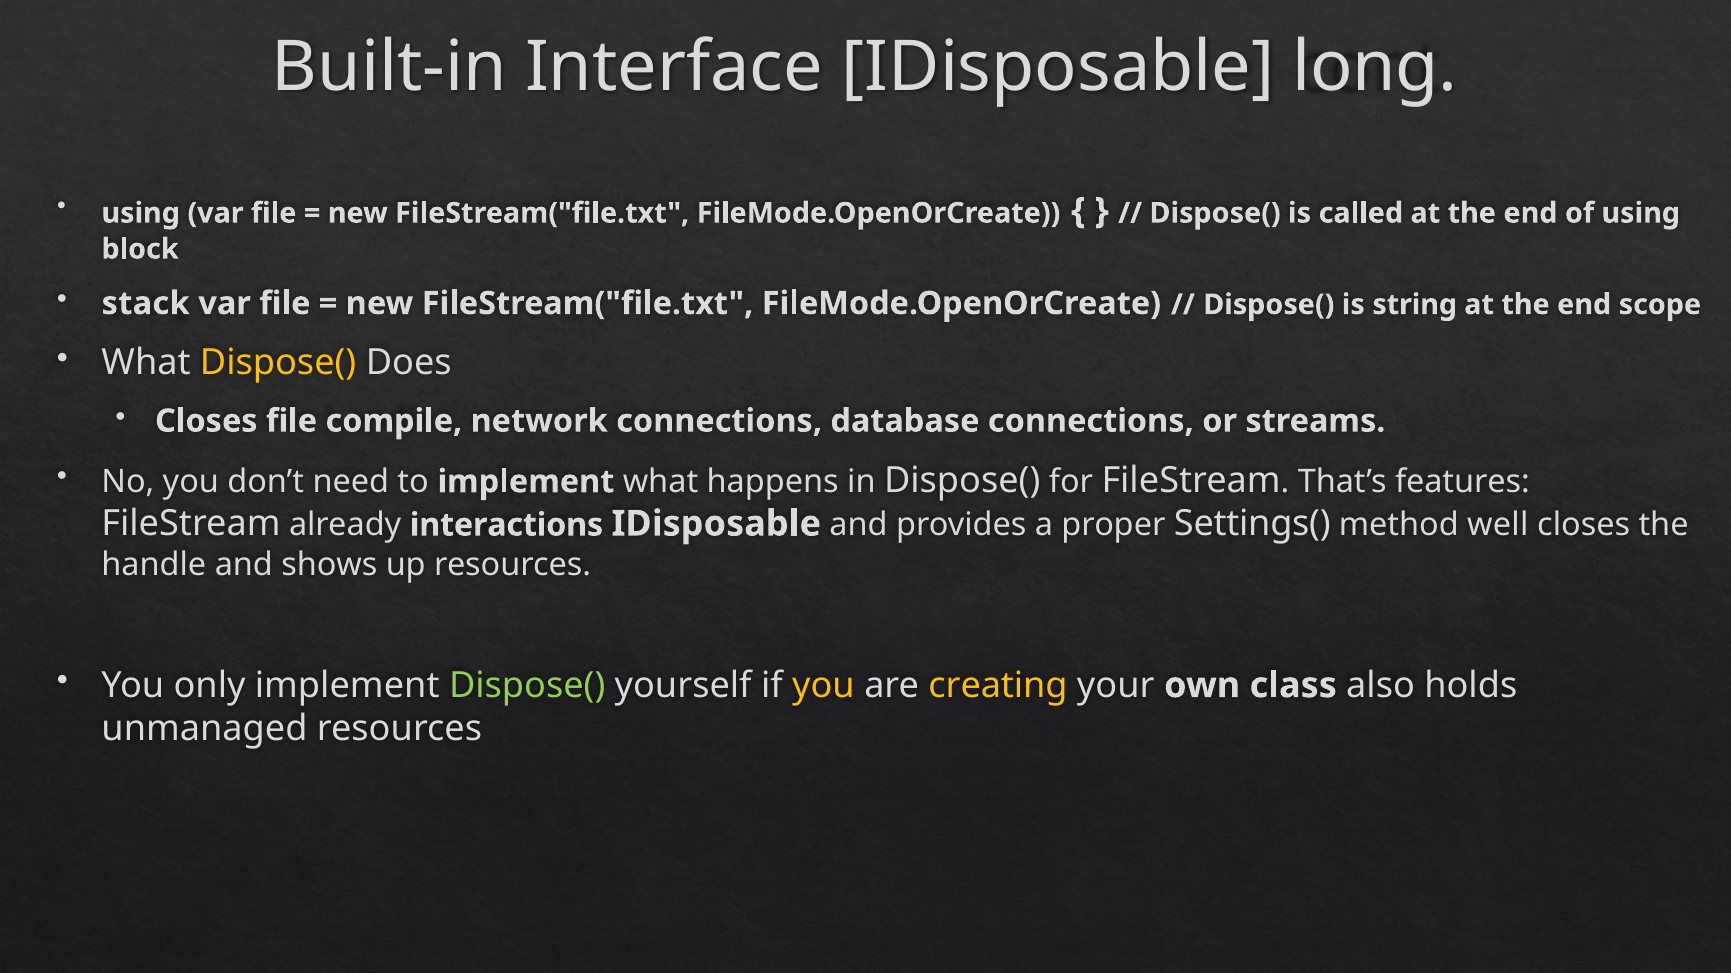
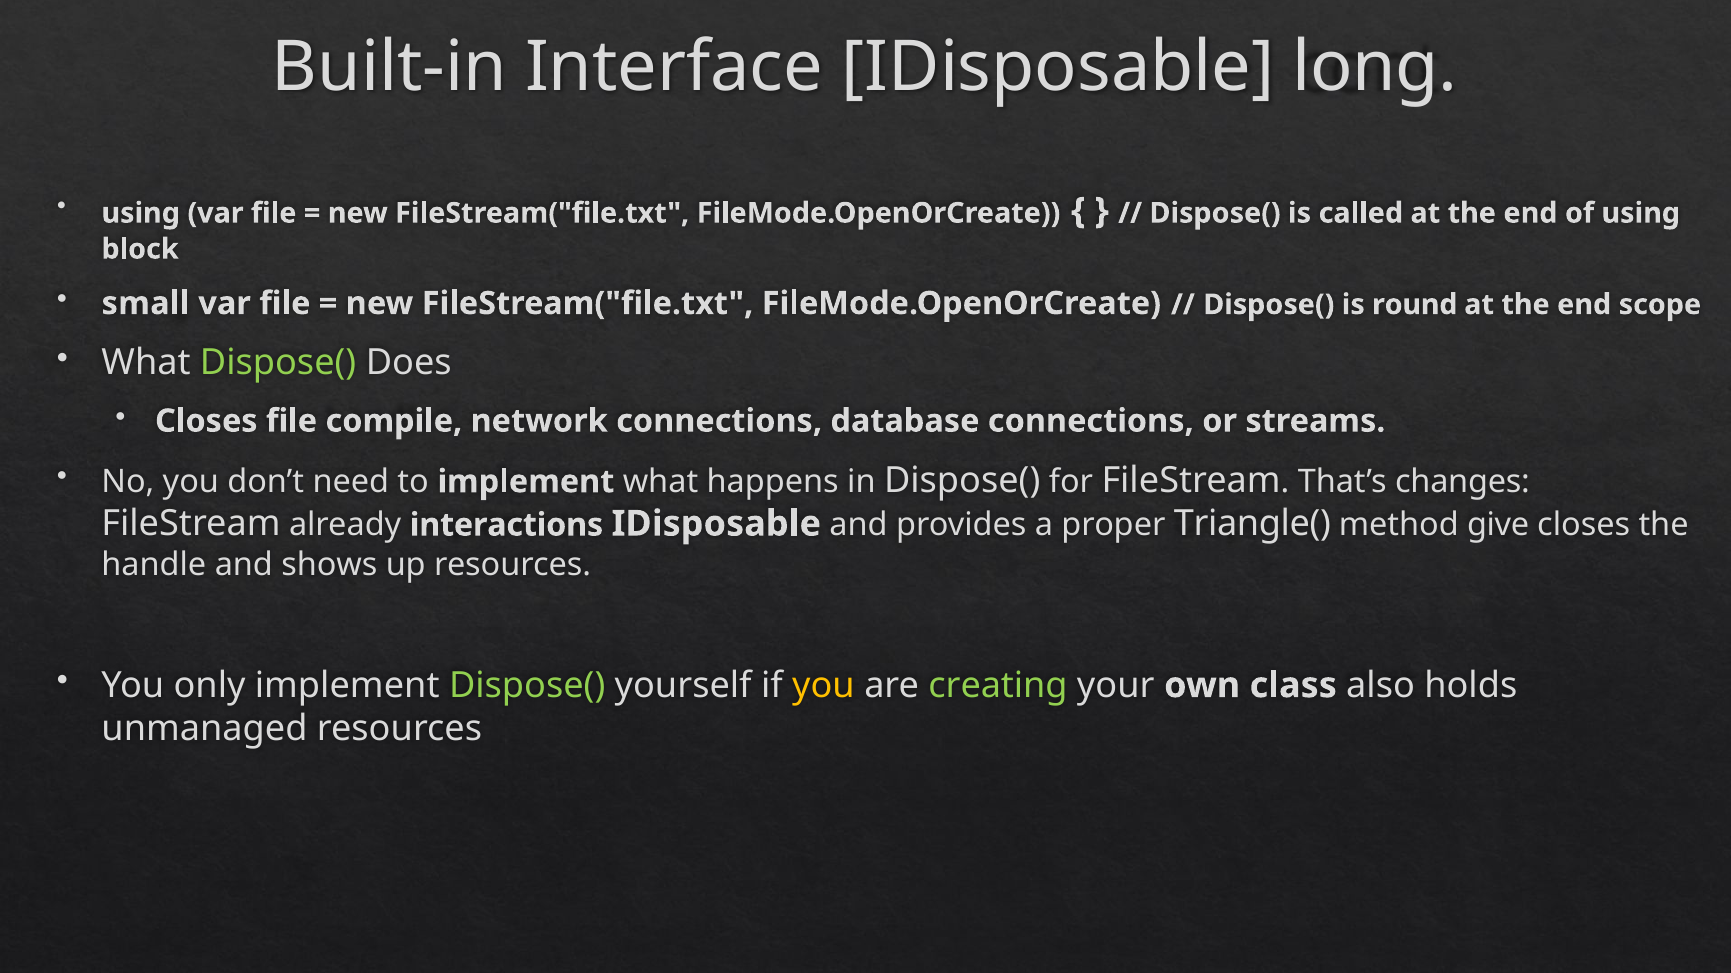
stack: stack -> small (146, 304)
string: string -> round (1415, 305)
Dispose( colour: yellow -> light green (278, 363)
features: features -> changes (1462, 482)
Settings(: Settings( -> Triangle( (1252, 524)
well: well -> give (1498, 525)
creating colour: yellow -> light green (998, 686)
